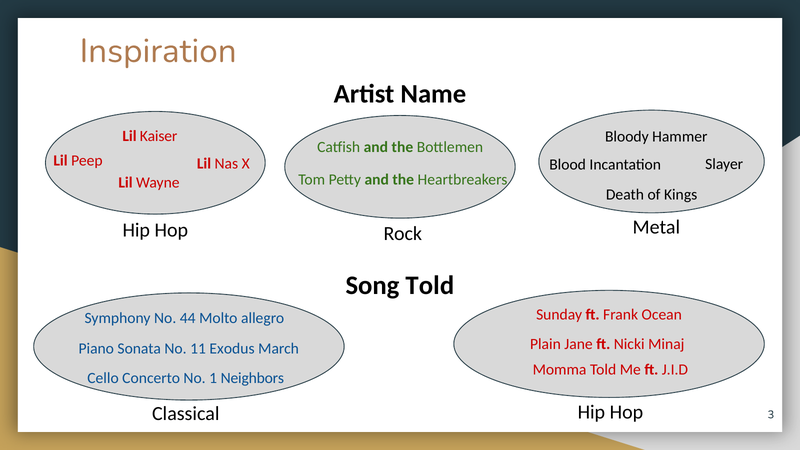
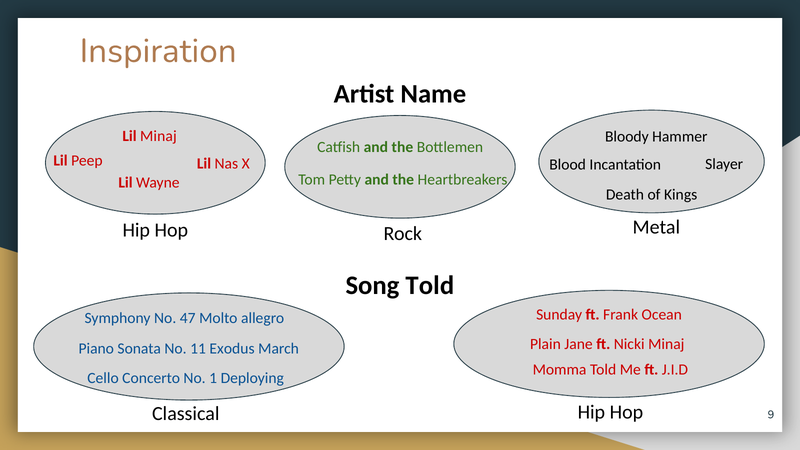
Lil Kaiser: Kaiser -> Minaj (158, 136)
44: 44 -> 47 (188, 318)
Neighbors: Neighbors -> Deploying (252, 378)
3: 3 -> 9 (771, 415)
